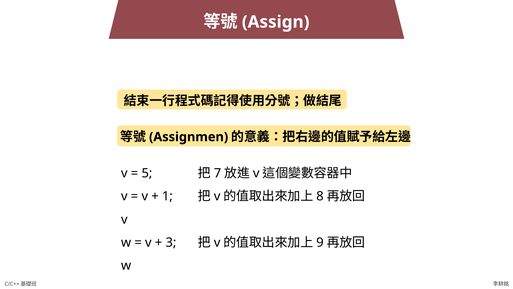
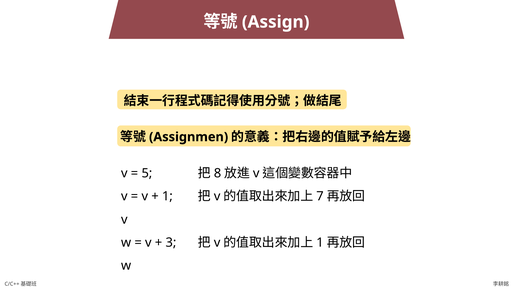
7: 7 -> 8 (218, 173)
8: 8 -> 7 (320, 196)
9: 9 -> 1 (320, 242)
